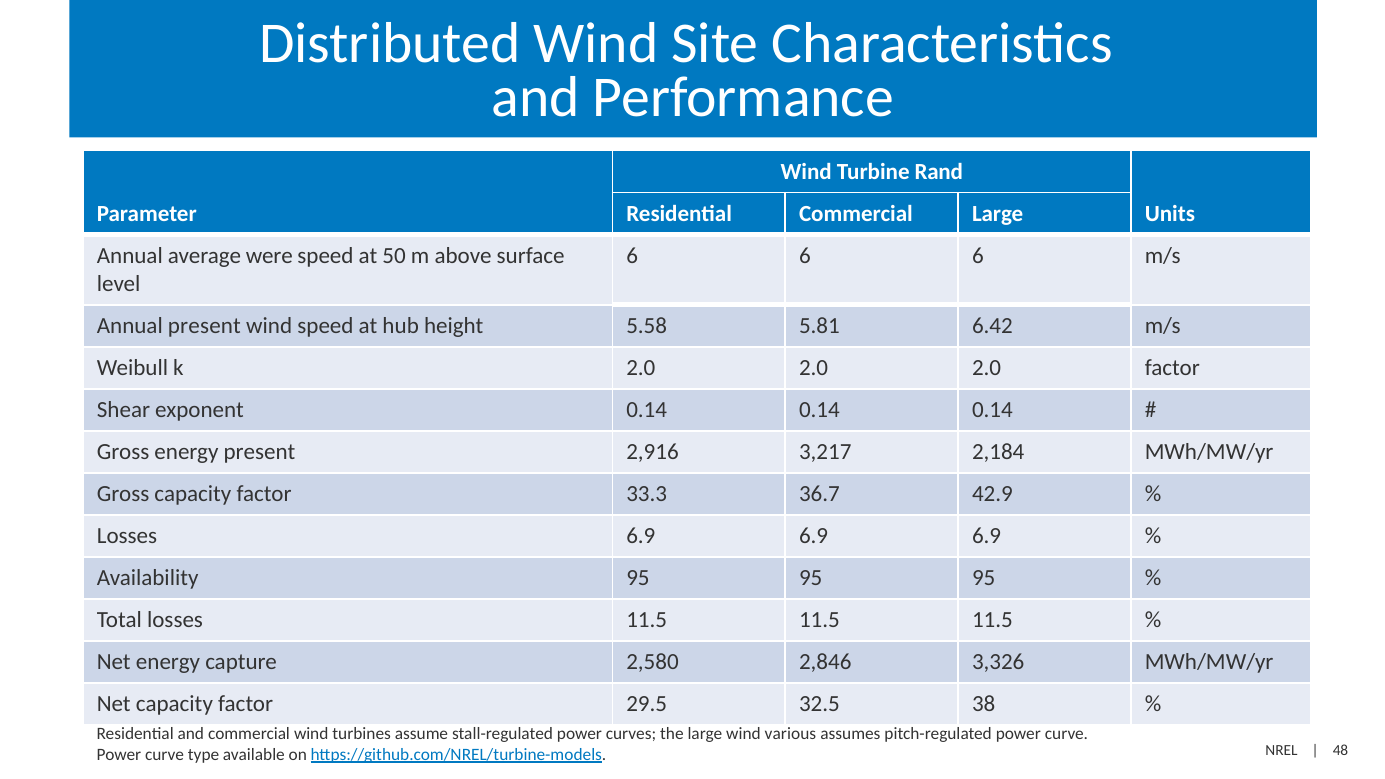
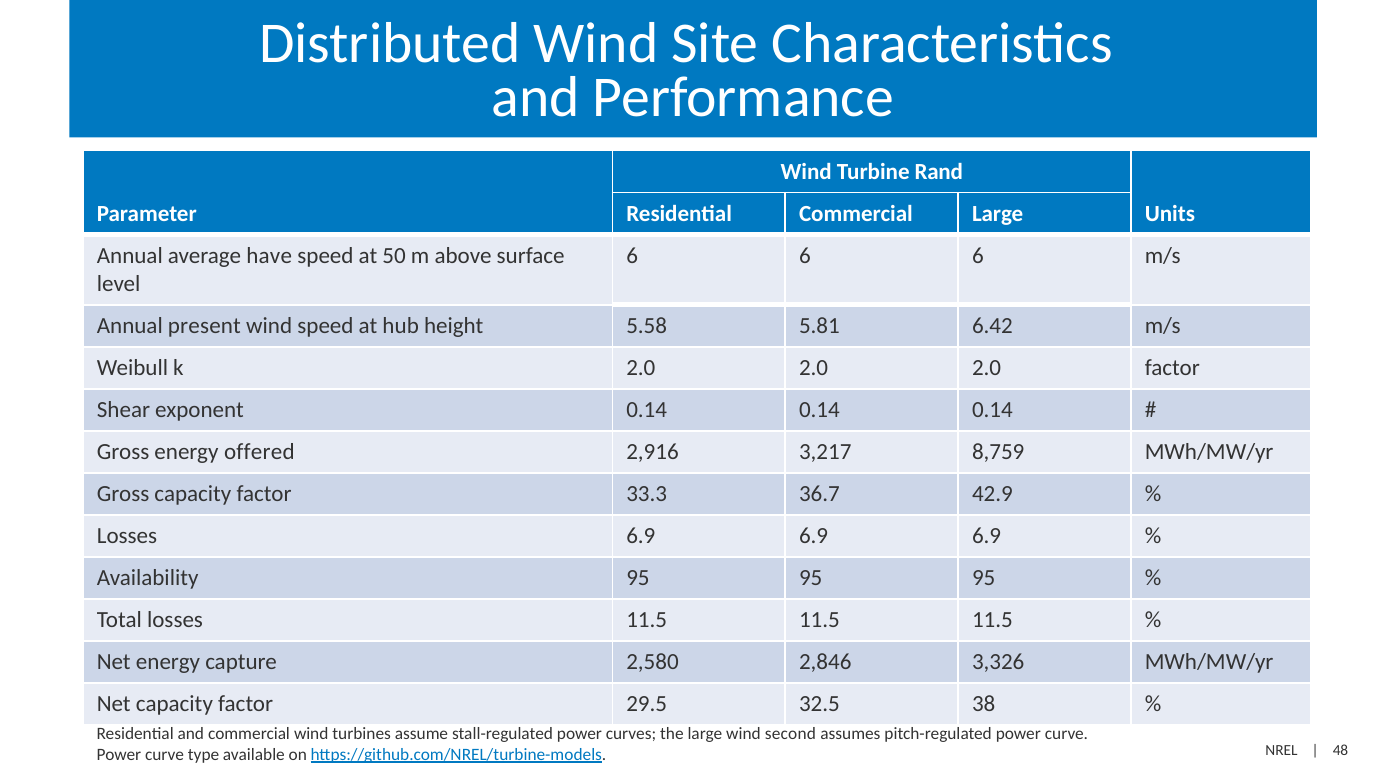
were: were -> have (269, 256)
energy present: present -> offered (259, 452)
2,184: 2,184 -> 8,759 (998, 452)
various: various -> second (790, 734)
